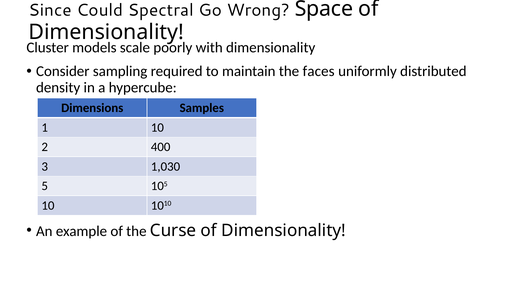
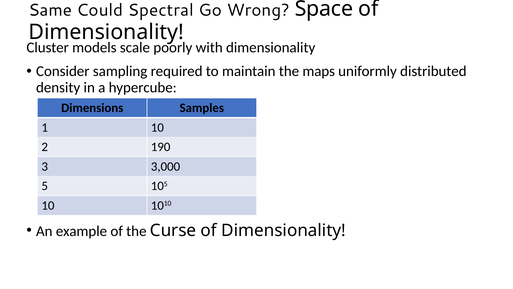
Since: Since -> Same (50, 10)
faces: faces -> maps (319, 71)
400: 400 -> 190 (161, 147)
1,030: 1,030 -> 3,000 (165, 166)
